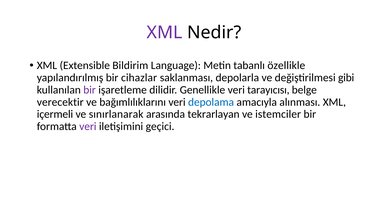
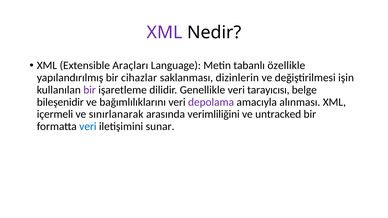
Bildirim: Bildirim -> Araçları (130, 66)
depolarla: depolarla -> dizinlerin (237, 78)
gibi: gibi -> işin (346, 78)
verecektir: verecektir -> bileşenidir (60, 102)
depolama colour: blue -> purple (211, 102)
tekrarlayan: tekrarlayan -> verimliliğini (214, 114)
istemciler: istemciler -> untracked (278, 114)
veri colour: purple -> blue (88, 127)
geçici: geçici -> sunar (160, 127)
